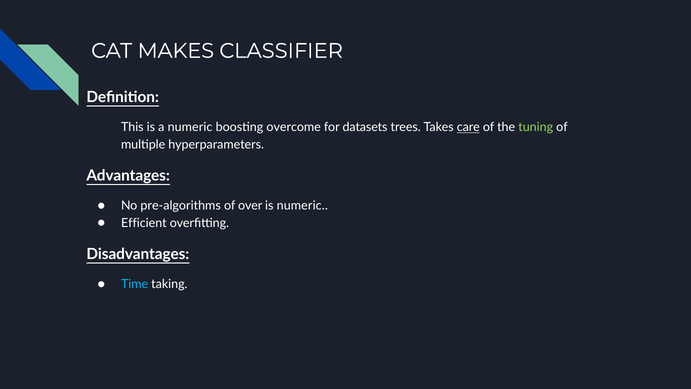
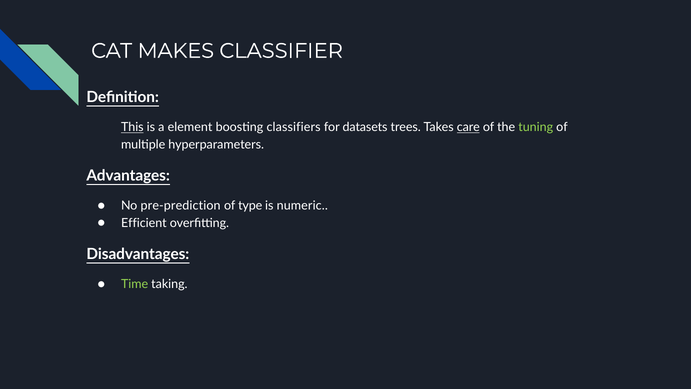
This underline: none -> present (132, 127)
a numeric: numeric -> element (190, 127)
overcome: overcome -> classifiers (294, 127)
pre-algorithms: pre-algorithms -> pre-prediction (181, 206)
over: over -> type (250, 206)
Time colour: light blue -> light green (135, 284)
